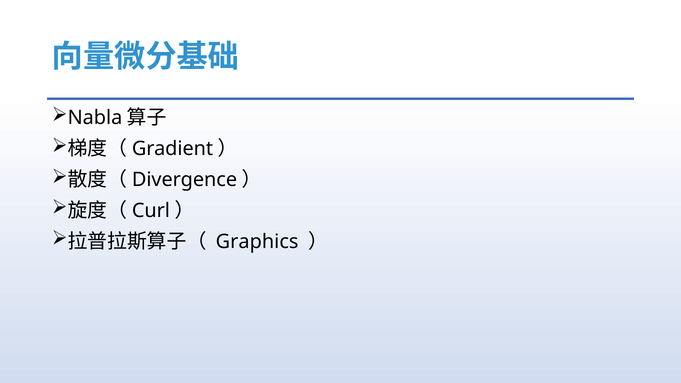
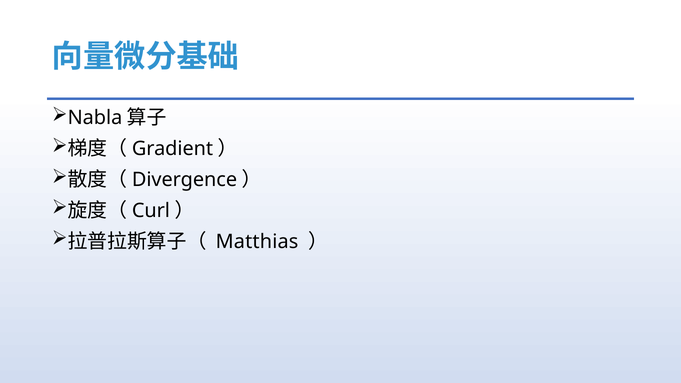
Graphics: Graphics -> Matthias (257, 242)
